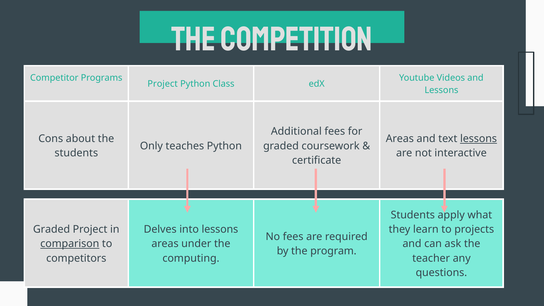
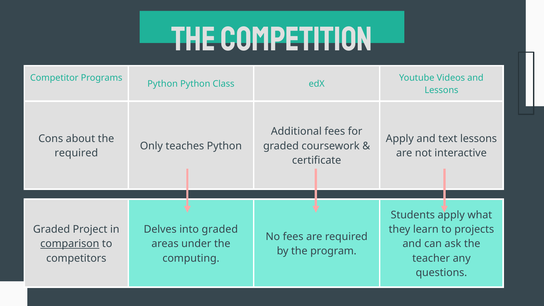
Project: Project -> Python (163, 84)
Areas: Areas -> Apply (400, 139)
lessons underline: present -> none (479, 139)
students: students -> required (76, 153)
into lessons: lessons -> graded (220, 229)
